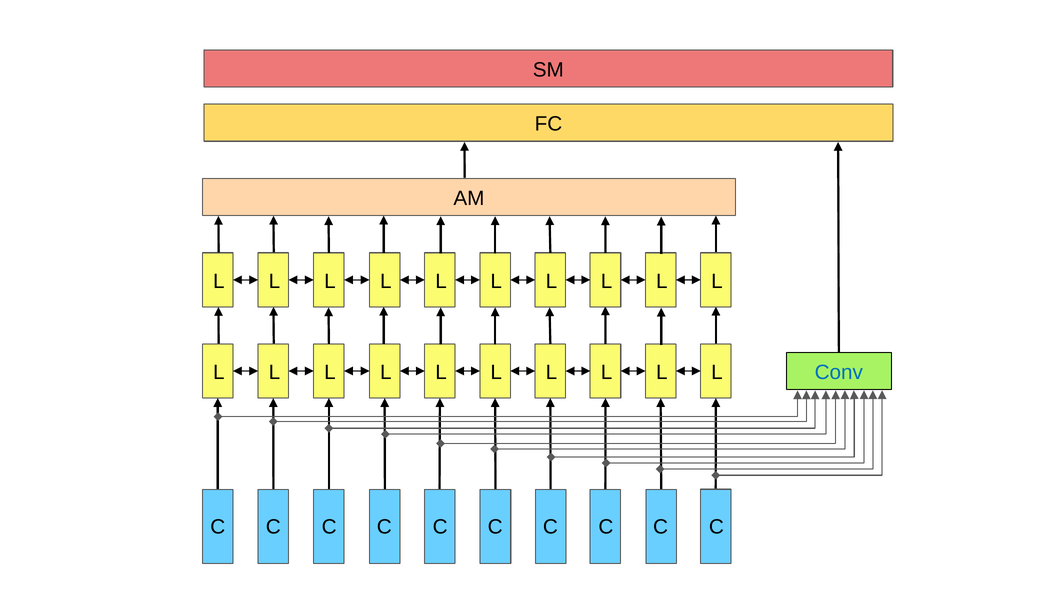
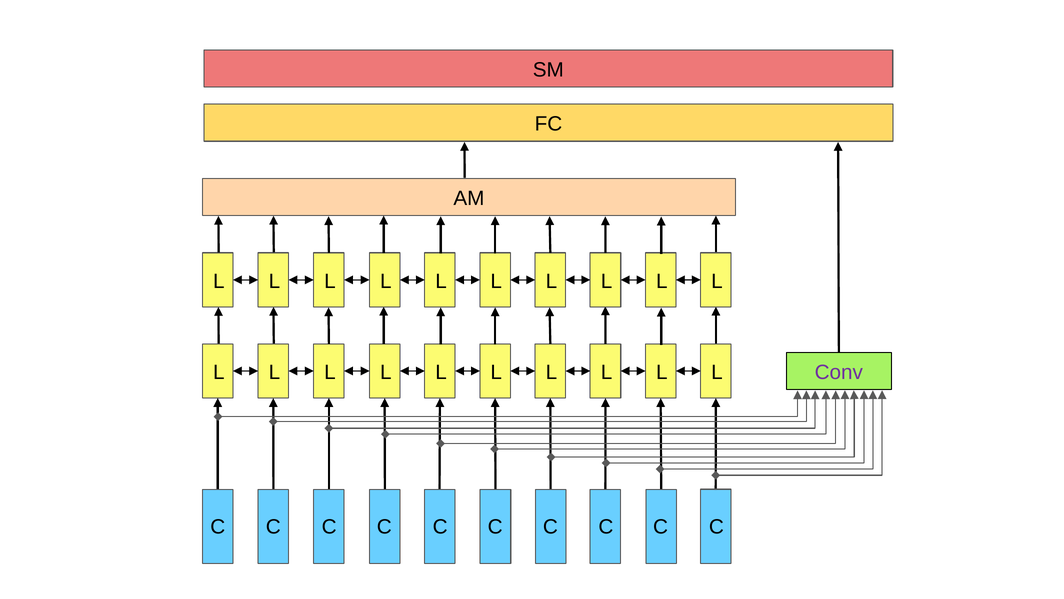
Conv colour: blue -> purple (839, 372)
